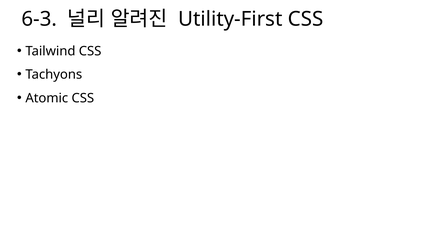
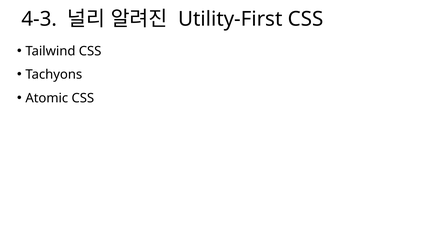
6-3: 6-3 -> 4-3 (39, 19)
